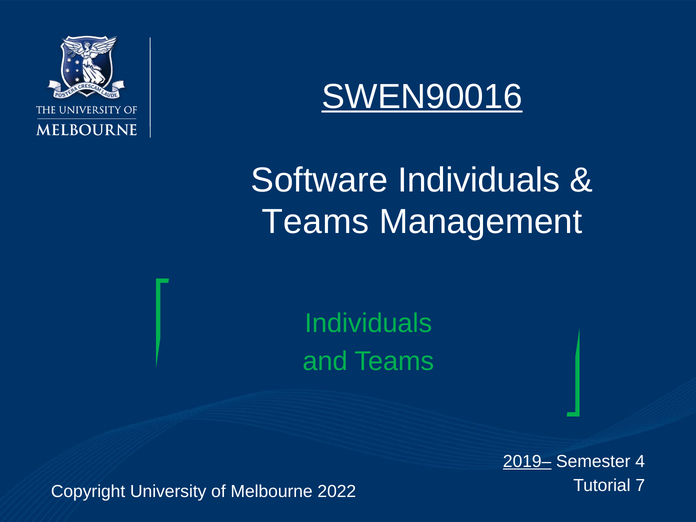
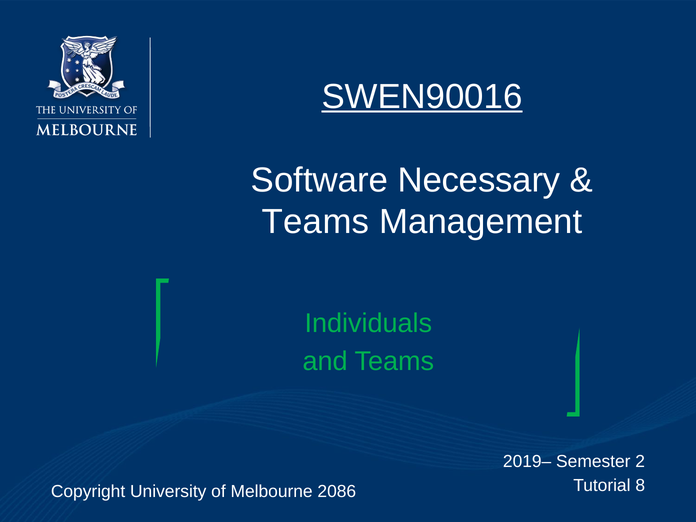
Software Individuals: Individuals -> Necessary (479, 180)
2019– underline: present -> none (527, 461)
4: 4 -> 2 (640, 461)
7: 7 -> 8 (640, 486)
2022: 2022 -> 2086 (337, 491)
